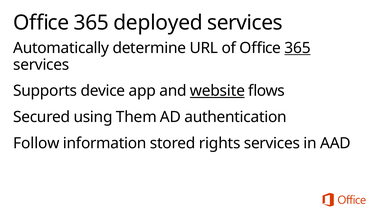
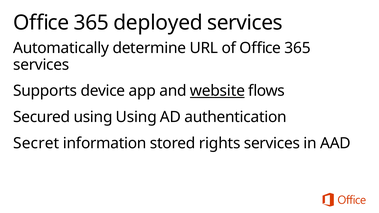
365 underline: present -> none (298, 48)
using Them: Them -> Using (136, 117)
Follow: Follow -> Secret (36, 143)
